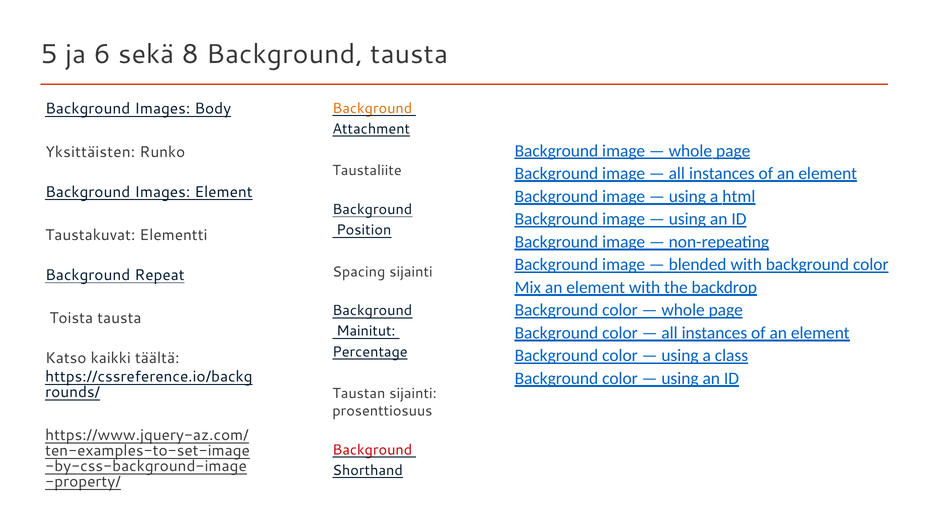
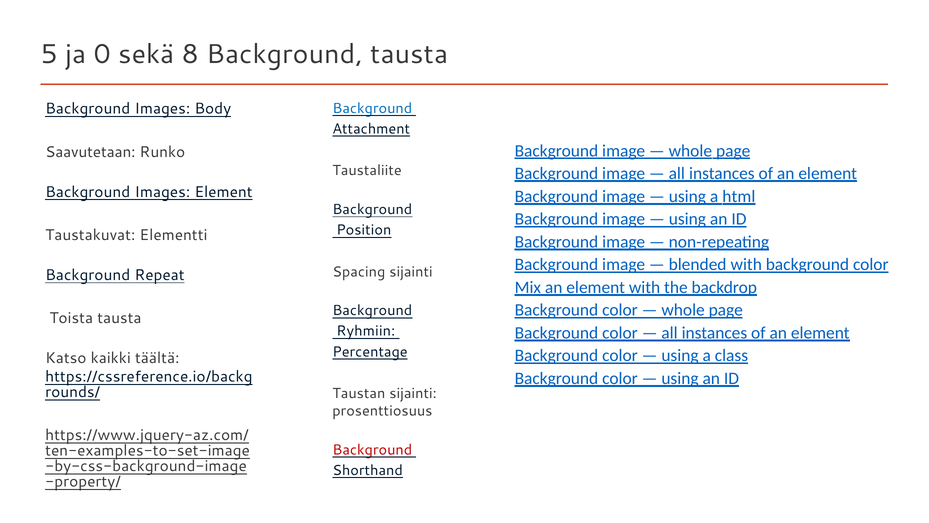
6: 6 -> 0 (102, 54)
Background colour: orange -> blue (372, 108)
Yksittäisten: Yksittäisten -> Saavutetaan (90, 152)
Mainitut: Mainitut -> Ryhmiin (366, 331)
